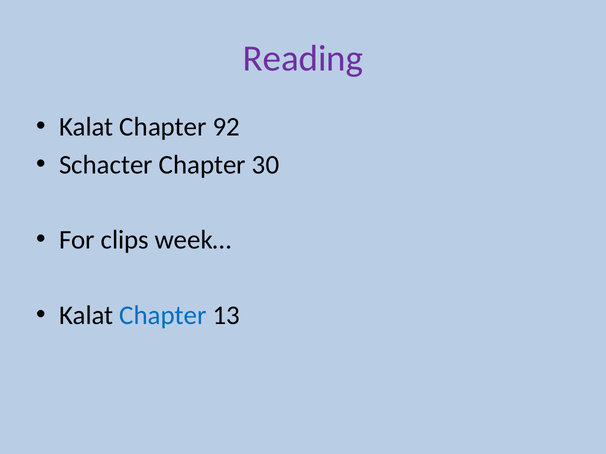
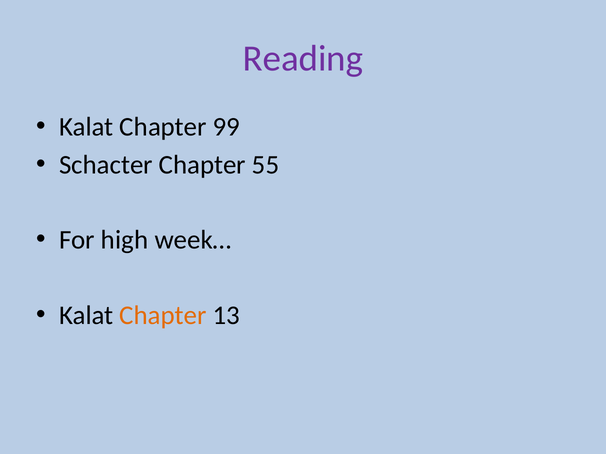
92: 92 -> 99 (226, 127)
30: 30 -> 55 (266, 165)
clips: clips -> high (125, 240)
Chapter colour: blue -> orange (163, 316)
